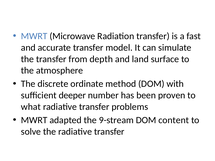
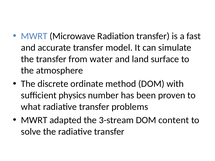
depth: depth -> water (101, 59)
deeper: deeper -> physics (72, 95)
9-stream: 9-stream -> 3-stream (116, 120)
